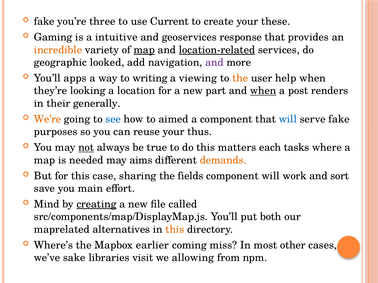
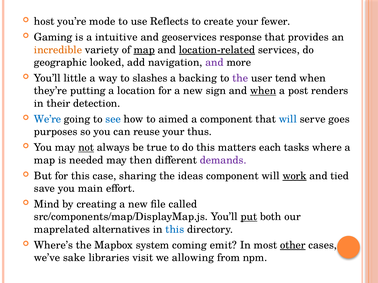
fake: fake -> host (44, 22)
three: three -> mode (102, 22)
Current: Current -> Reflects (169, 22)
these: these -> fewer (276, 22)
apps: apps -> little (75, 78)
writing: writing -> slashes (150, 78)
viewing: viewing -> backing (198, 78)
the colour: orange -> purple (240, 78)
help: help -> tend (286, 78)
looking: looking -> putting (88, 91)
part: part -> sign (216, 91)
generally: generally -> detection (97, 104)
We’re colour: orange -> blue (48, 119)
serve fake: fake -> goes (339, 119)
aims: aims -> then (141, 160)
demands colour: orange -> purple (223, 160)
fields: fields -> ideas (191, 176)
work underline: none -> present (295, 176)
sort: sort -> tied (340, 176)
creating underline: present -> none (96, 205)
put underline: none -> present (249, 217)
this colour: orange -> blue (175, 230)
earlier: earlier -> system (153, 246)
miss: miss -> emit (223, 246)
other underline: none -> present (293, 246)
